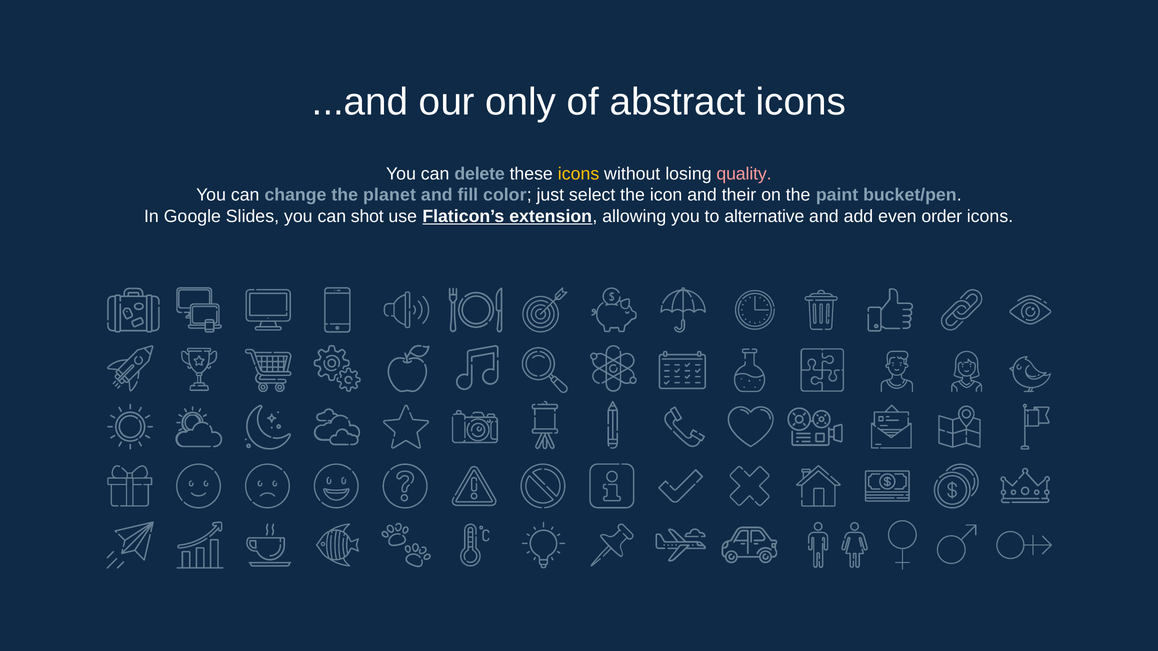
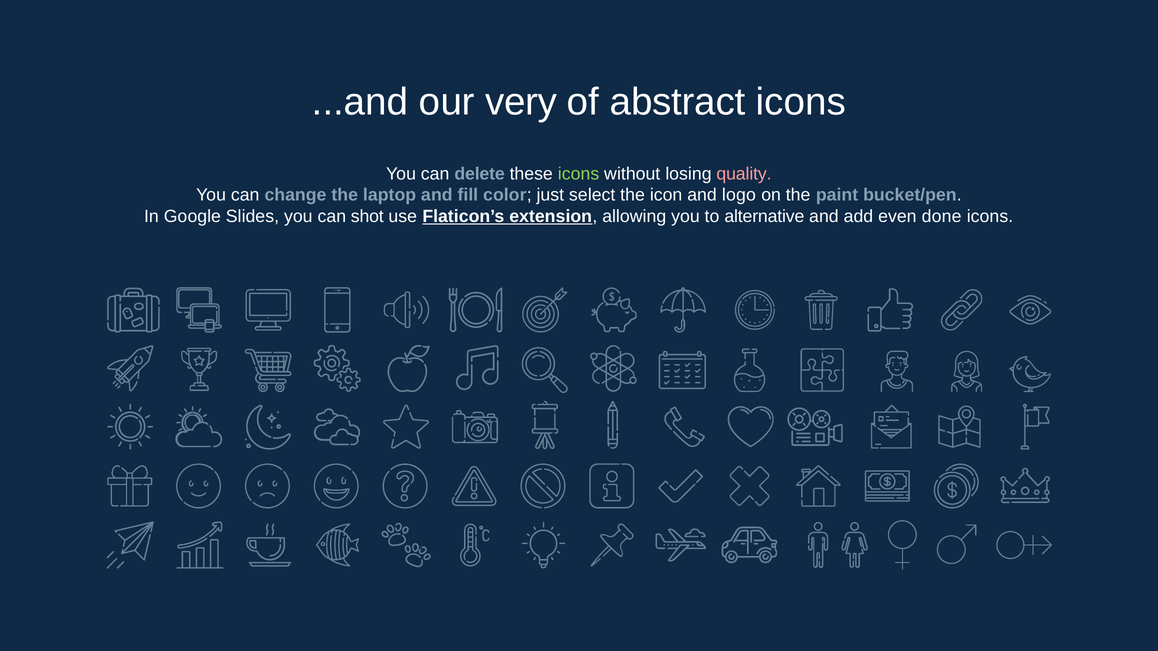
only: only -> very (521, 102)
icons colour: yellow -> light green (579, 174)
planet: planet -> laptop (390, 195)
their: their -> logo (739, 195)
order: order -> done (942, 216)
